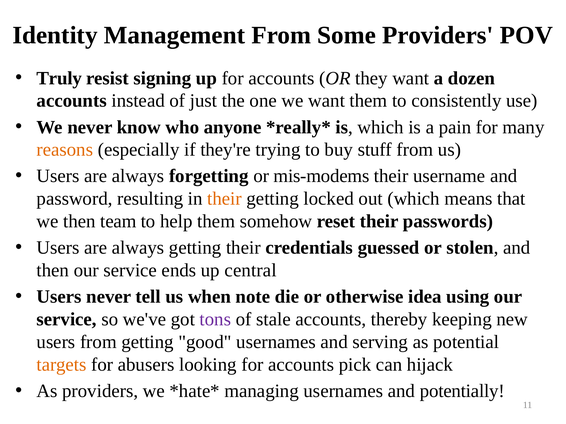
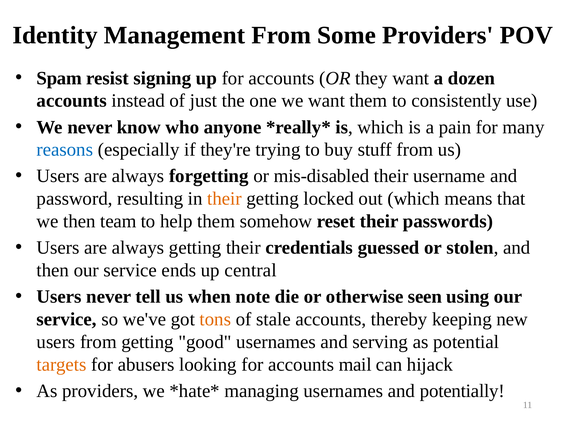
Truly: Truly -> Spam (59, 78)
reasons colour: orange -> blue (65, 150)
mis-modems: mis-modems -> mis-disabled (321, 176)
idea: idea -> seen (425, 297)
tons colour: purple -> orange (215, 320)
pick: pick -> mail (355, 365)
